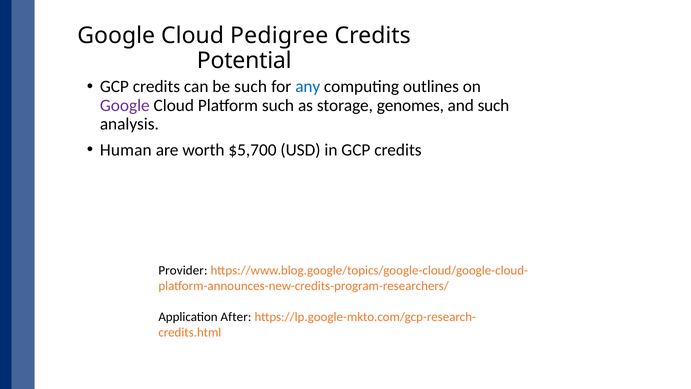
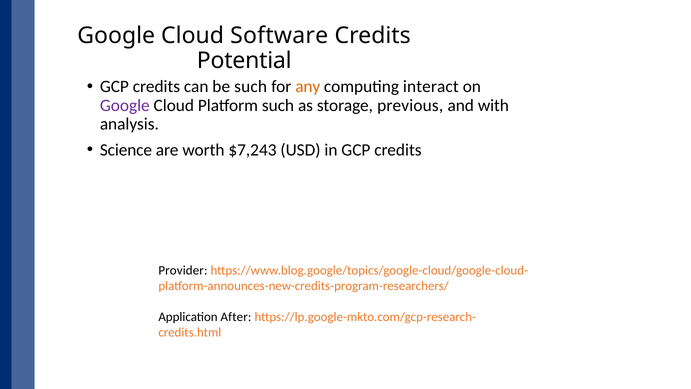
Pedigree: Pedigree -> Software (279, 36)
any colour: blue -> orange (308, 87)
outlines: outlines -> interact (431, 87)
genomes: genomes -> previous (410, 105)
and such: such -> with (493, 105)
Human: Human -> Science (126, 150)
$5,700: $5,700 -> $7,243 (252, 150)
